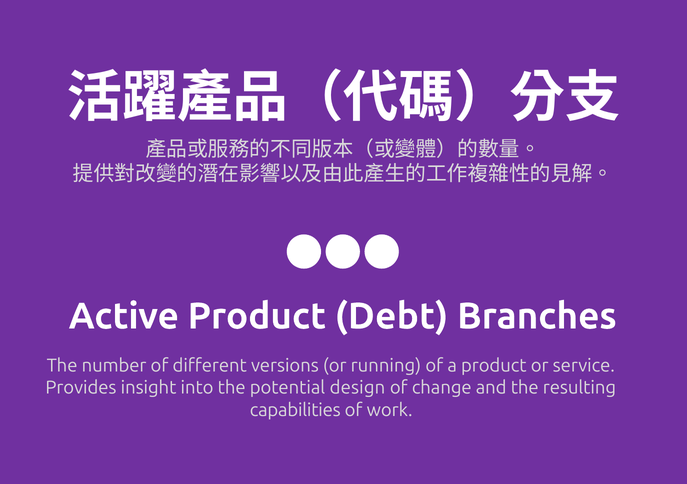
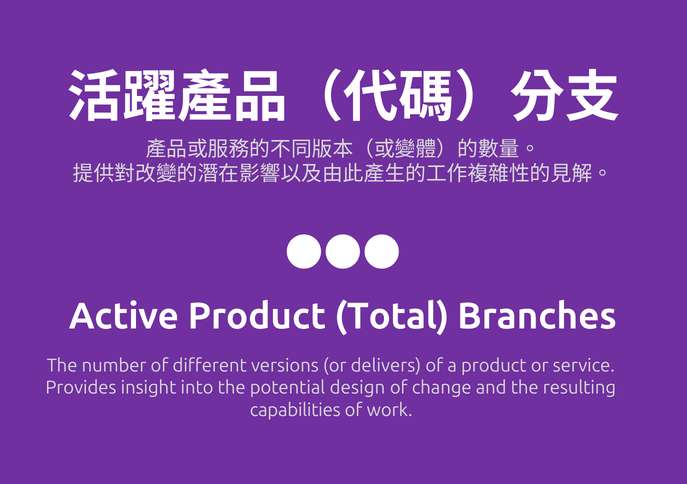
Debt: Debt -> Total (392, 316)
running: running -> delivers (386, 366)
